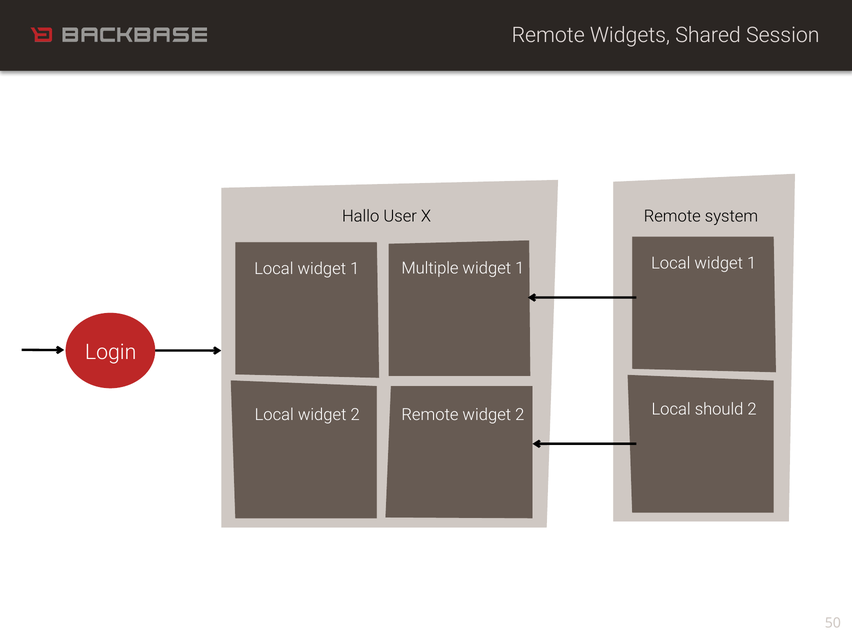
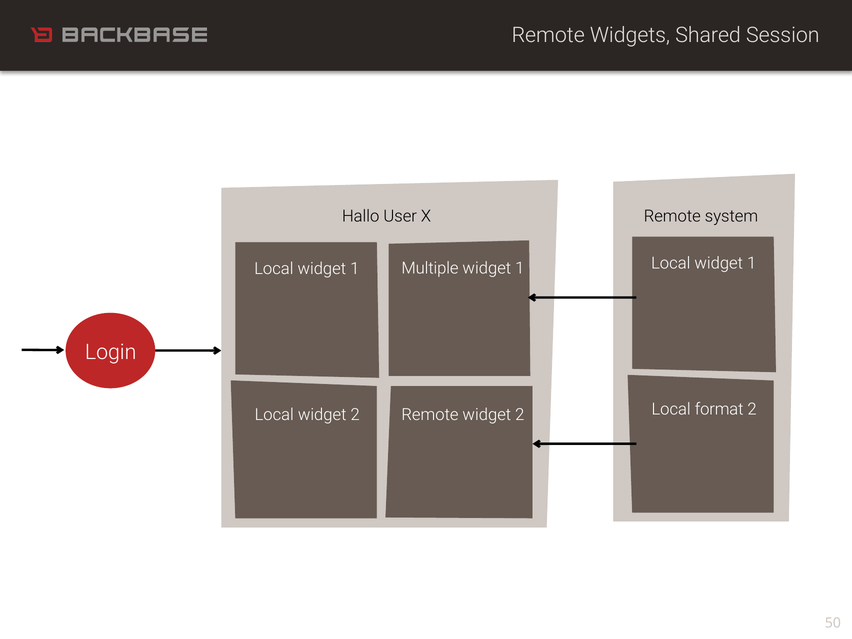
should: should -> format (719, 409)
